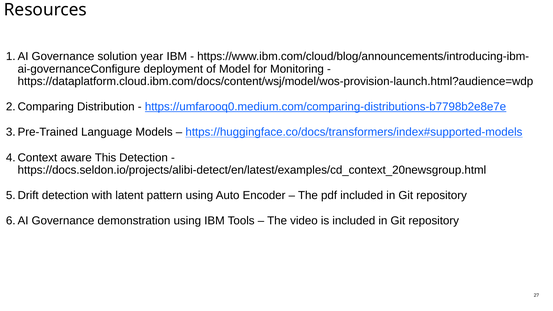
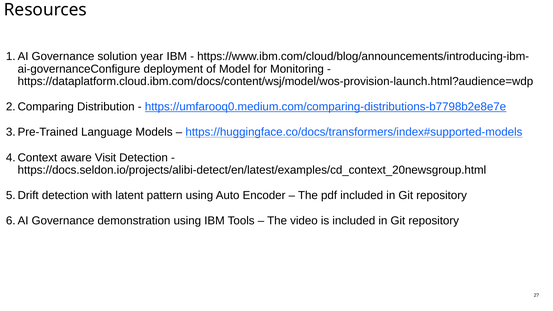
This: This -> Visit (106, 158)
